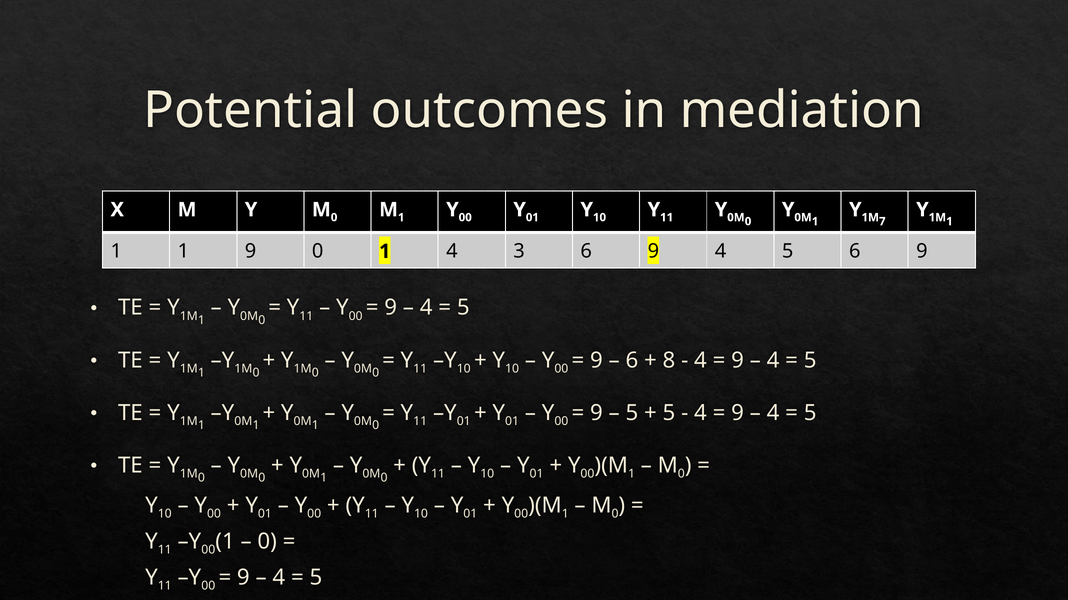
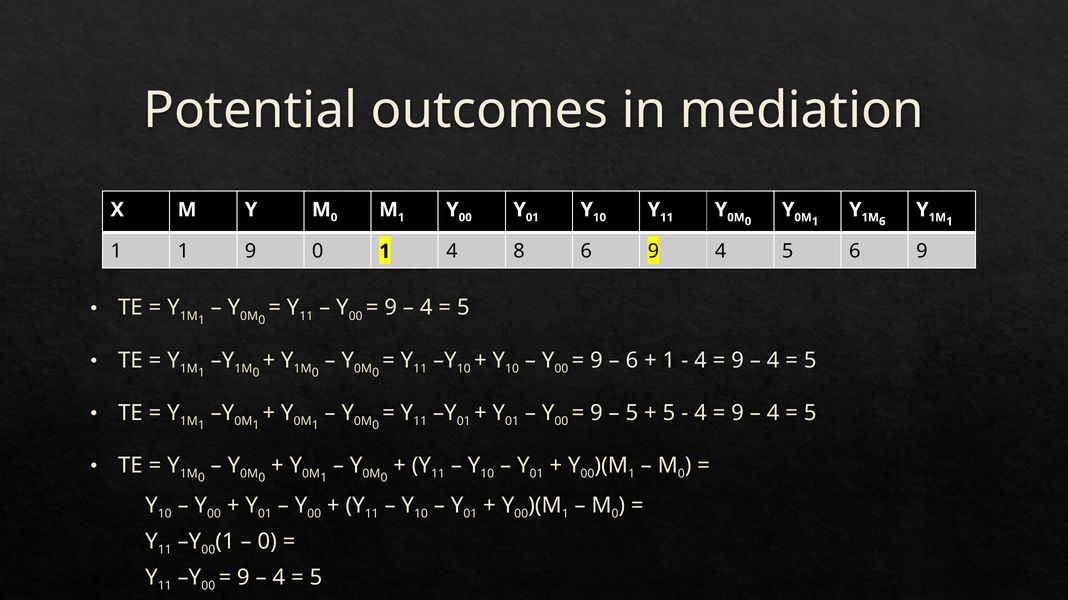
7: 7 -> 6 (882, 222)
3: 3 -> 8 (519, 252)
8: 8 -> 1 (669, 361)
